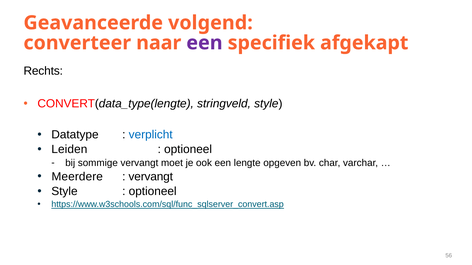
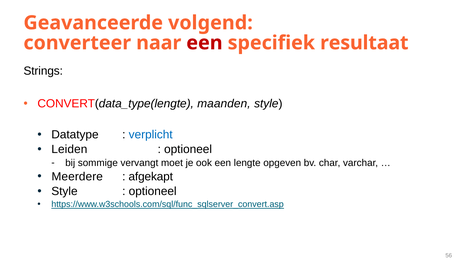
een colour: purple -> red (204, 43)
afgekapt: afgekapt -> resultaat (364, 43)
Rechts: Rechts -> Strings (43, 71)
stringveld: stringveld -> maanden (224, 104)
vervangt: vervangt -> afgekapt (151, 177)
